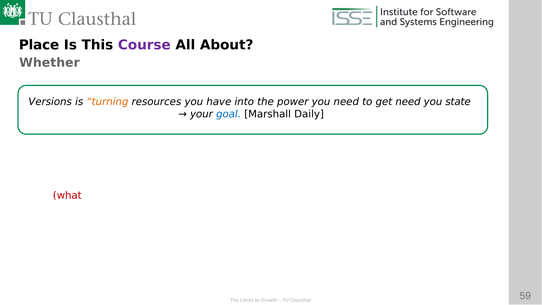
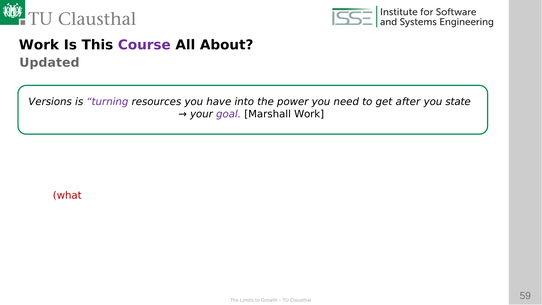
Place: Place -> Work (39, 45)
Whether: Whether -> Updated (49, 63)
turning colour: orange -> purple (107, 102)
get need: need -> after (408, 102)
goal colour: blue -> purple (229, 114)
Marshall Daily: Daily -> Work (309, 114)
